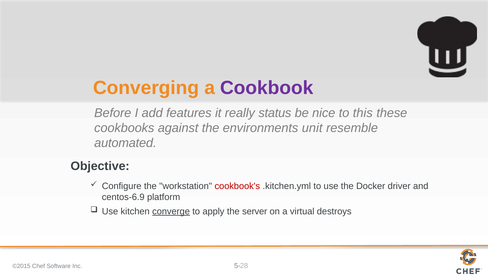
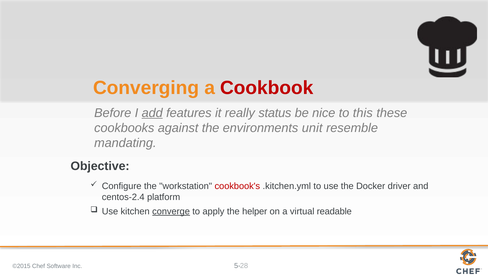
Cookbook colour: purple -> red (267, 88)
add underline: none -> present (152, 113)
automated: automated -> mandating (125, 143)
centos-6.9: centos-6.9 -> centos-2.4 (123, 197)
server: server -> helper (255, 211)
destroys: destroys -> readable (334, 211)
